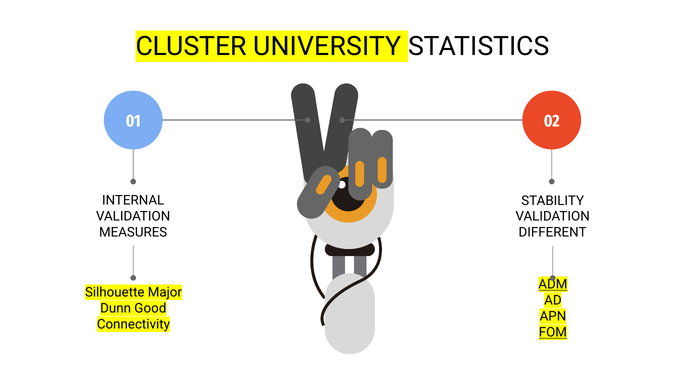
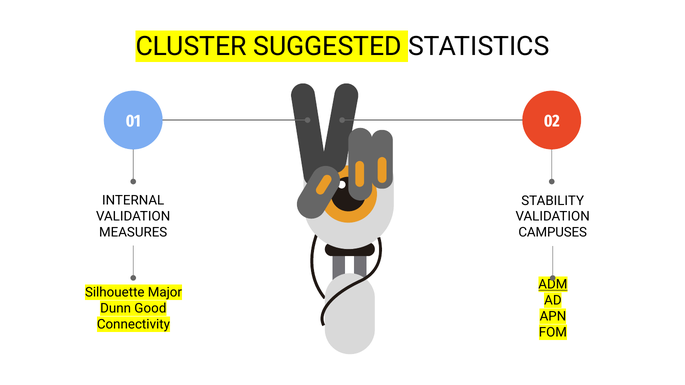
UNIVERSITY: UNIVERSITY -> SUGGESTED (328, 47)
DIFFERENT: DIFFERENT -> CAMPUSES (553, 233)
FOM underline: present -> none (553, 333)
